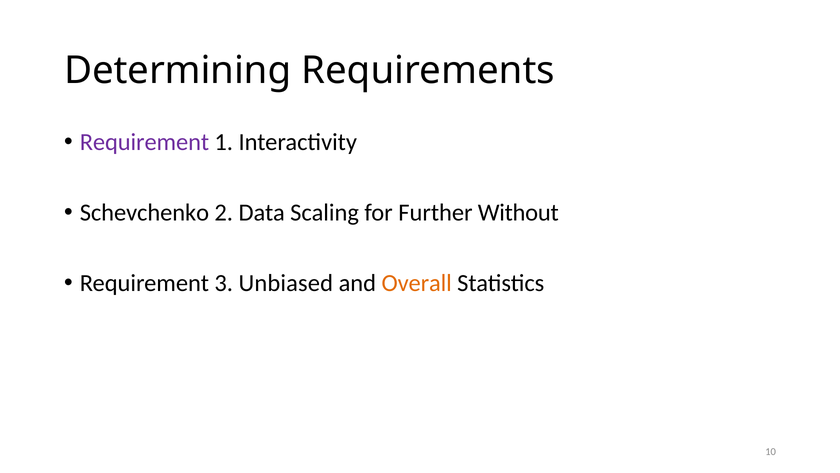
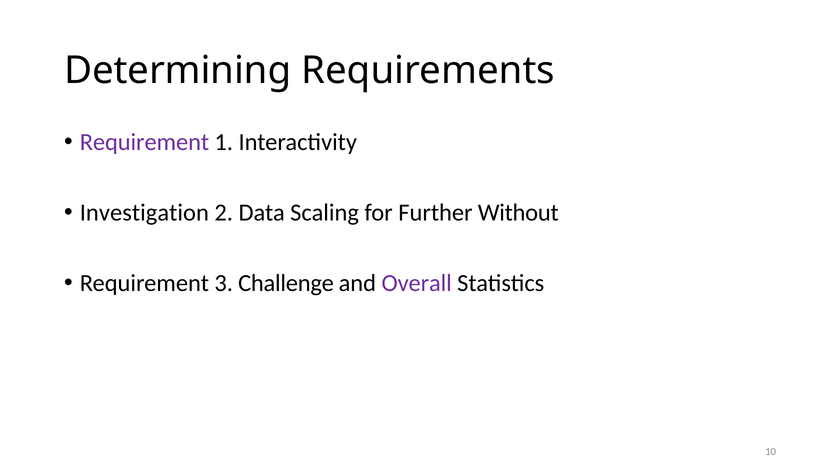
Schevchenko: Schevchenko -> Investigation (144, 212)
Unbiased: Unbiased -> Challenge (286, 283)
Overall colour: orange -> purple (417, 283)
